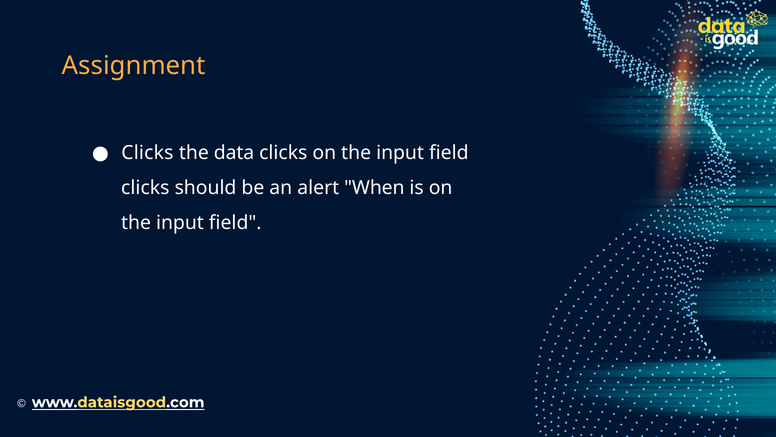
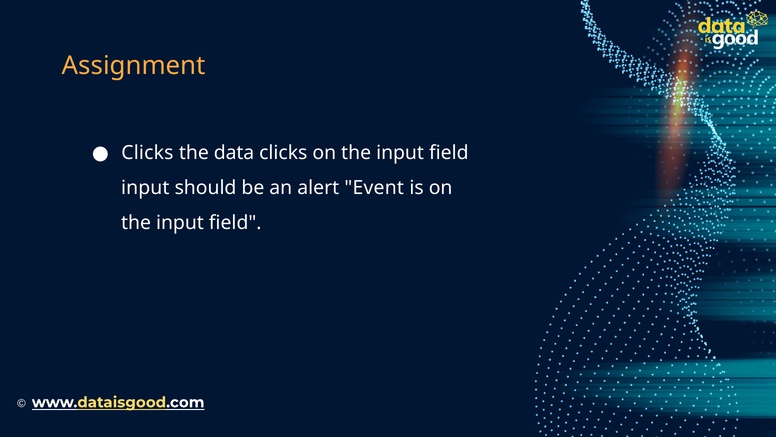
clicks: clicks -> input (145, 188)
When: When -> Event (374, 188)
